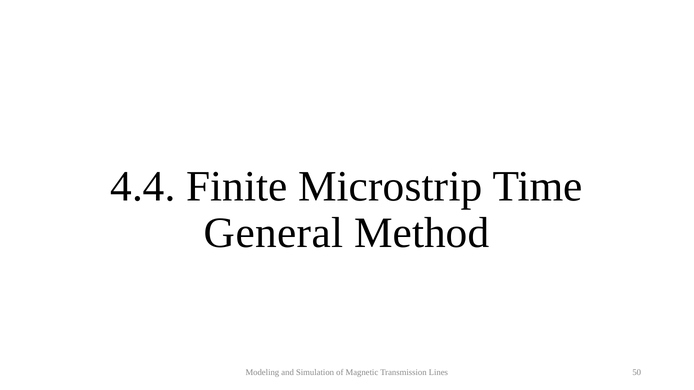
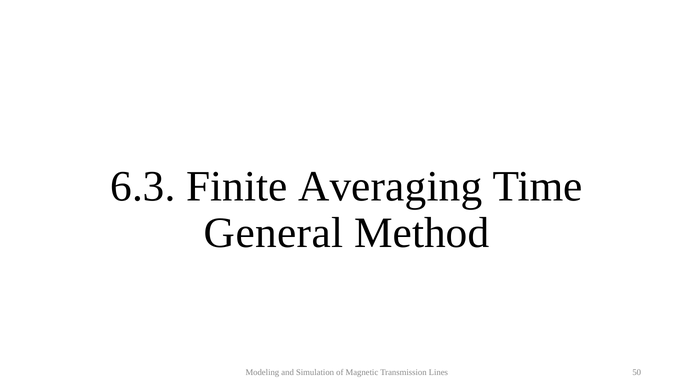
4.4: 4.4 -> 6.3 (143, 187)
Microstrip: Microstrip -> Averaging (390, 187)
